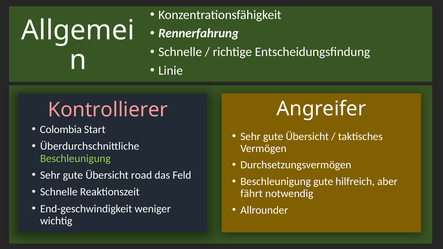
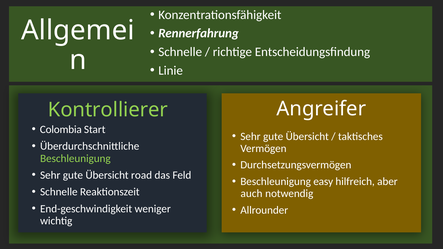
Kontrollierer colour: pink -> light green (108, 110)
Beschleunigung gute: gute -> easy (323, 182)
fährt: fährt -> auch (251, 194)
